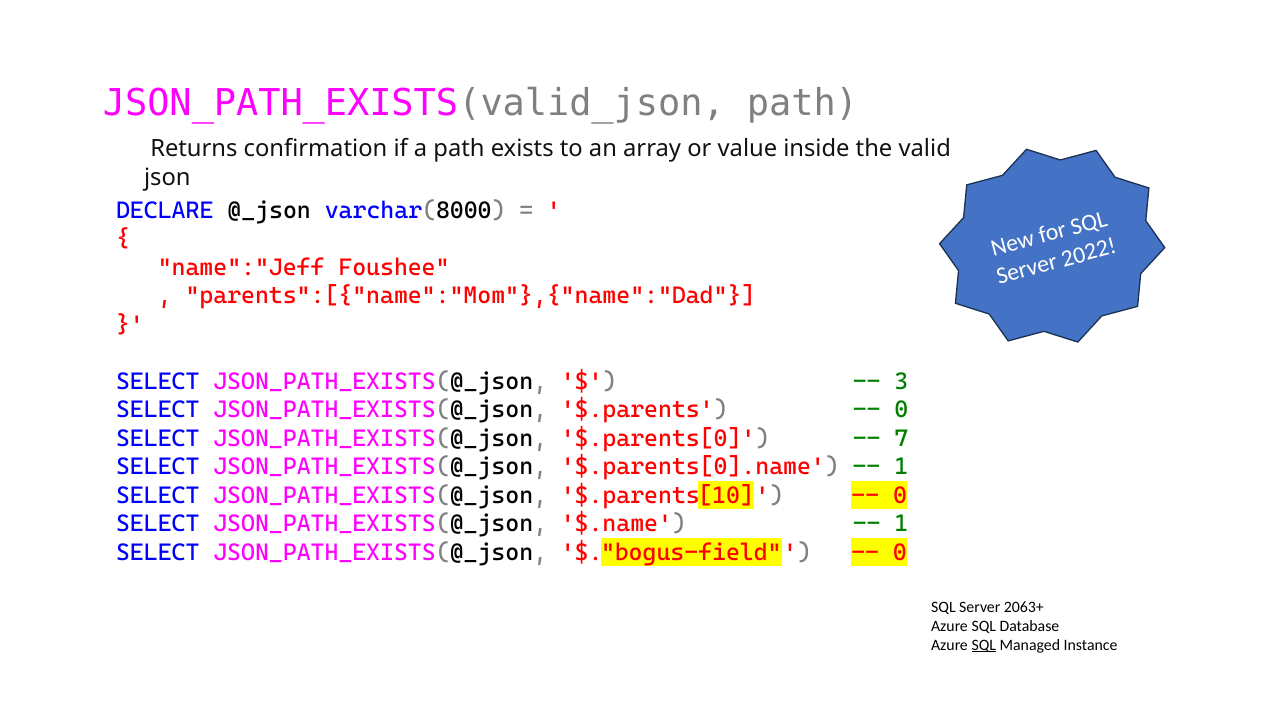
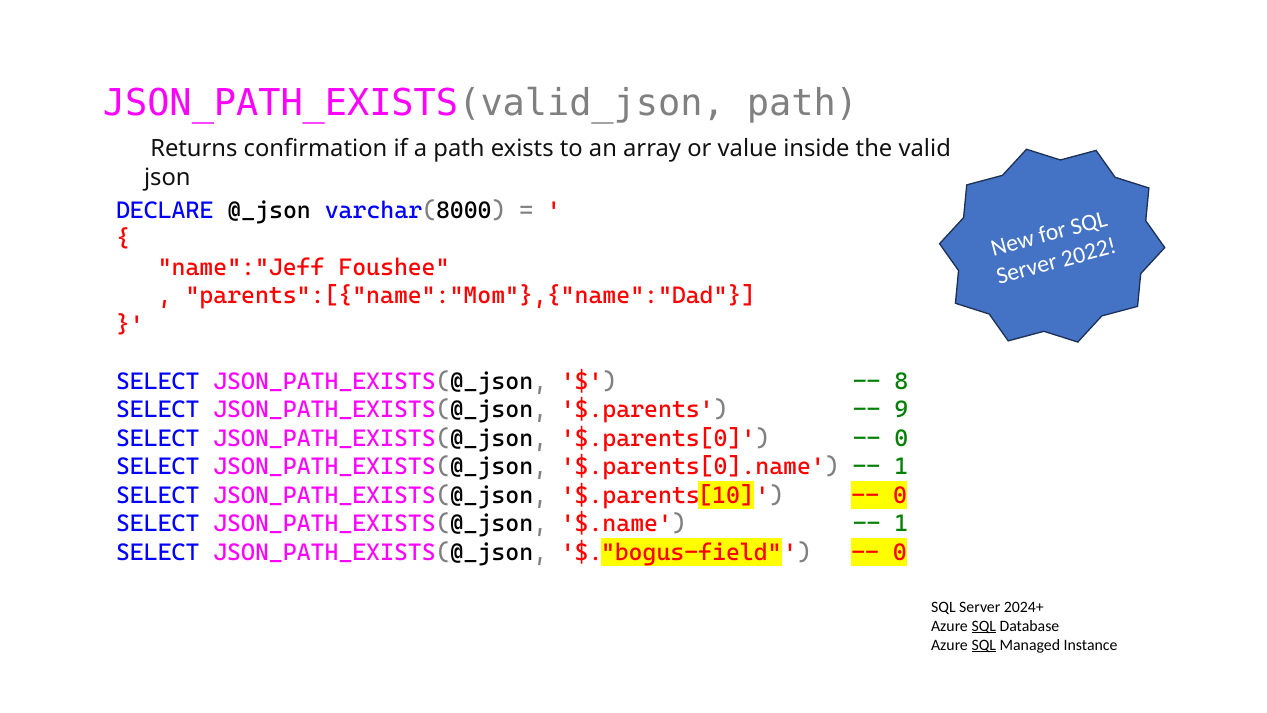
3: 3 -> 8 (901, 381)
0: 0 -> 9 (901, 410)
7: 7 -> 0 (901, 438)
2063+: 2063+ -> 2024+ (1024, 607)
SQL underline: none -> present (984, 626)
